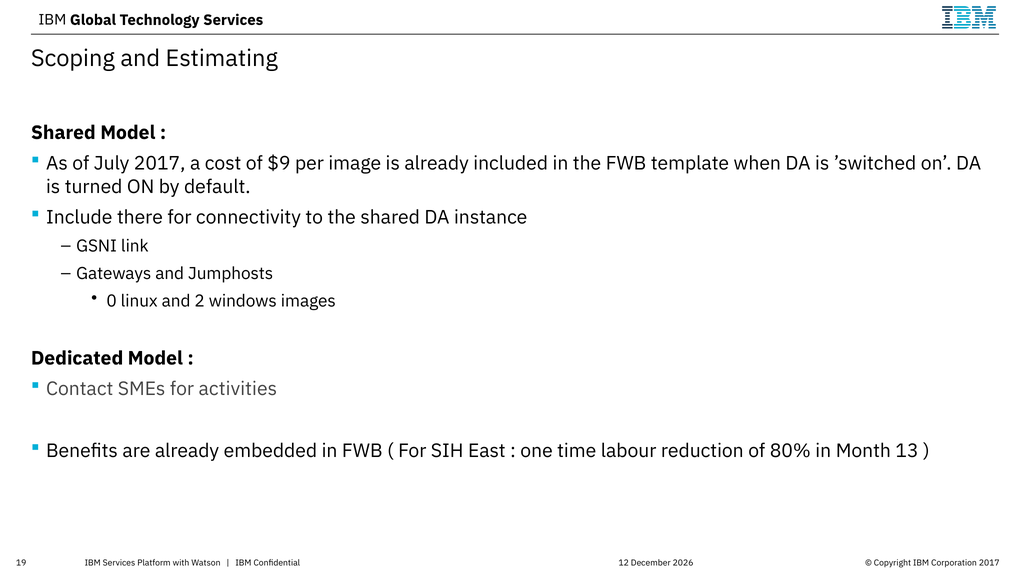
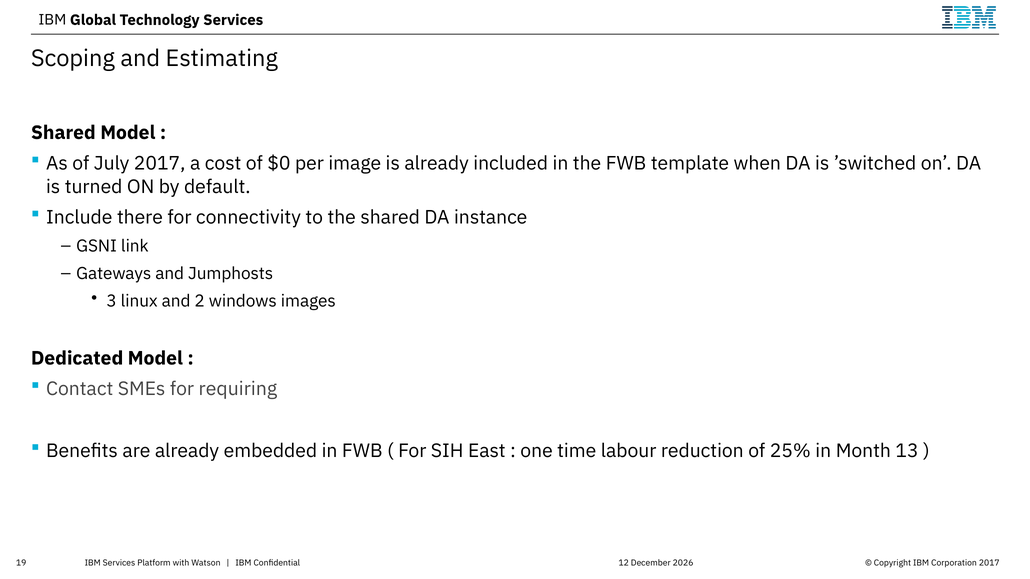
$9: $9 -> $0 (279, 164)
0: 0 -> 3 (112, 301)
activities: activities -> requiring (238, 389)
80%: 80% -> 25% (790, 451)
